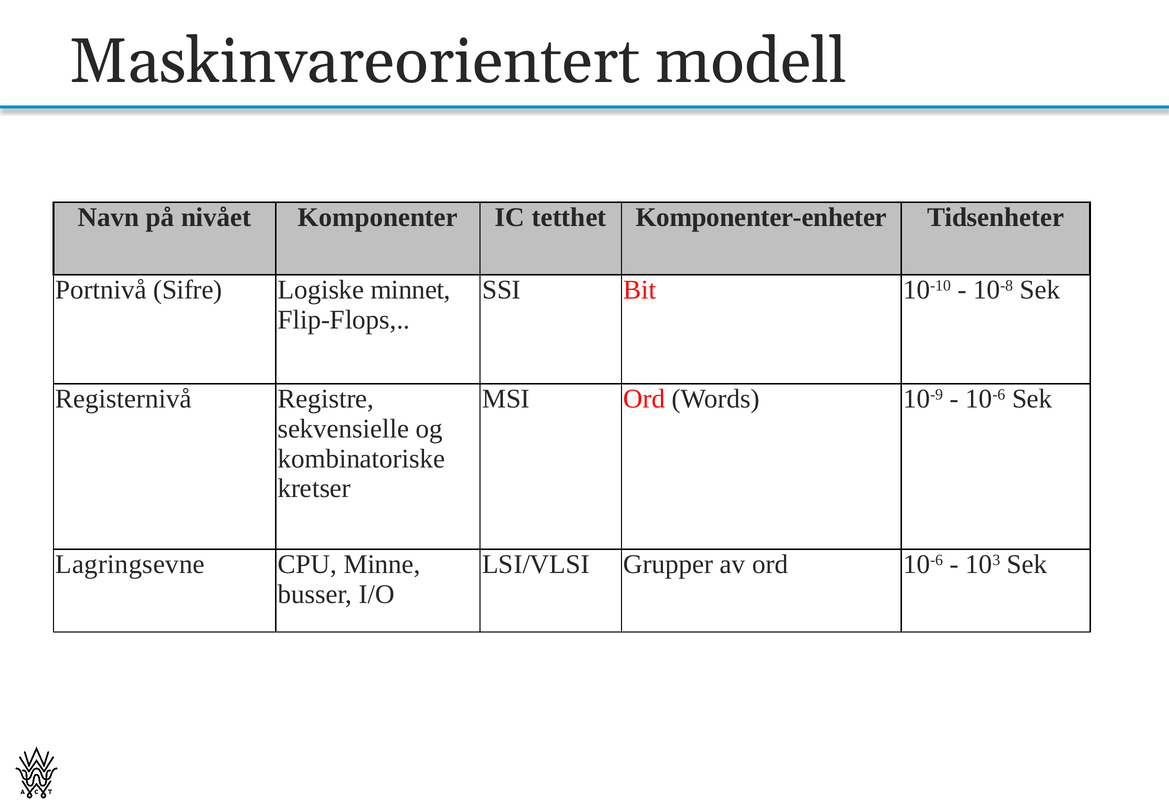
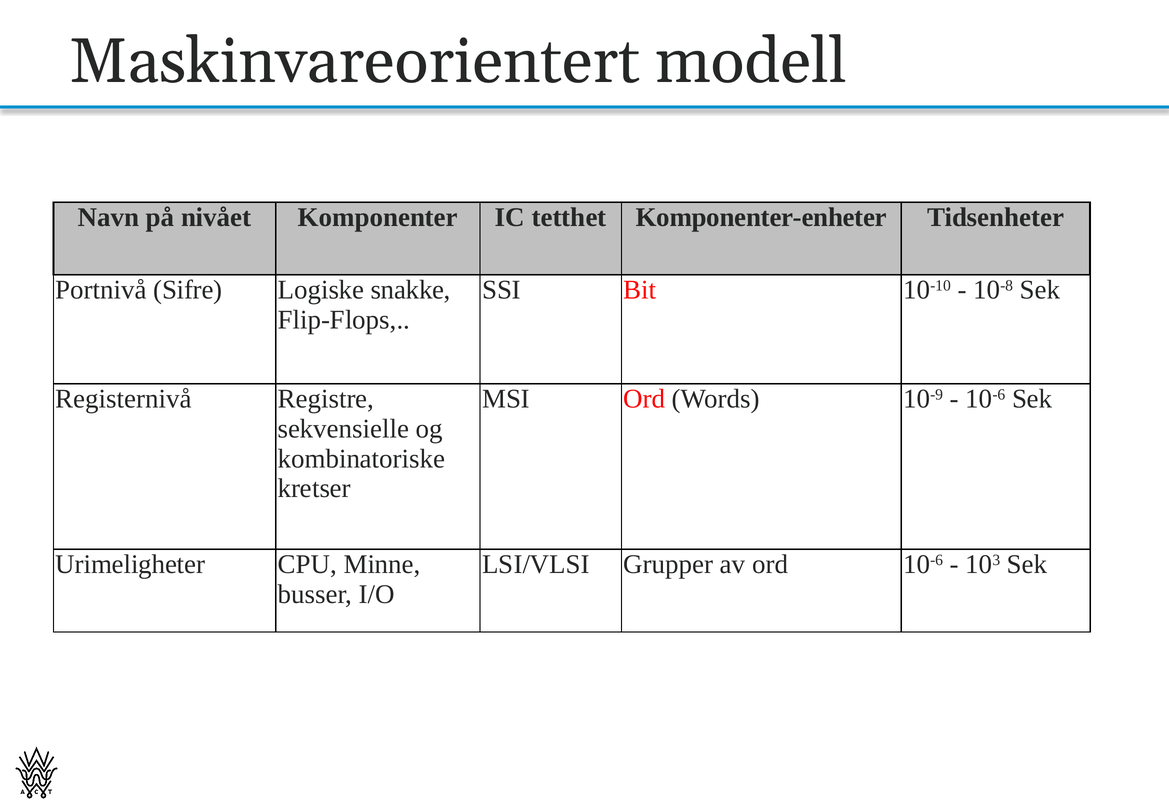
minnet: minnet -> snakke (411, 290)
Lagringsevne: Lagringsevne -> Urimeligheter (130, 565)
